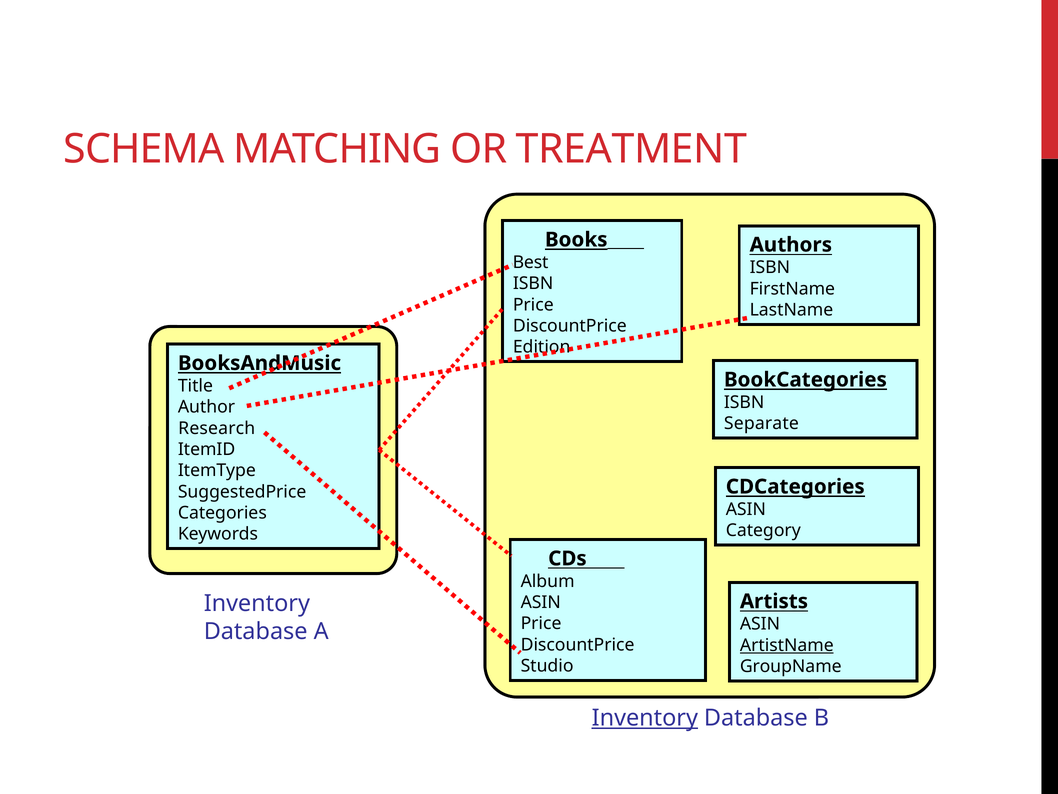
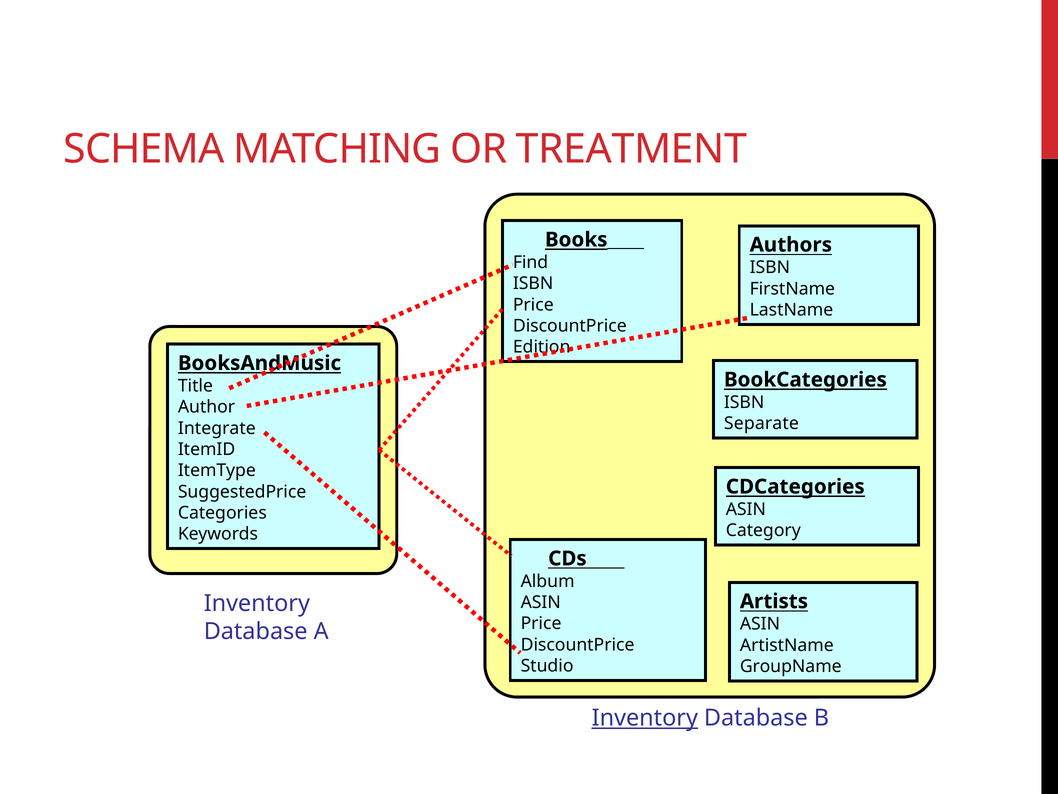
Best: Best -> Find (531, 262)
Research: Research -> Integrate (217, 428)
ArtistName underline: present -> none (787, 645)
